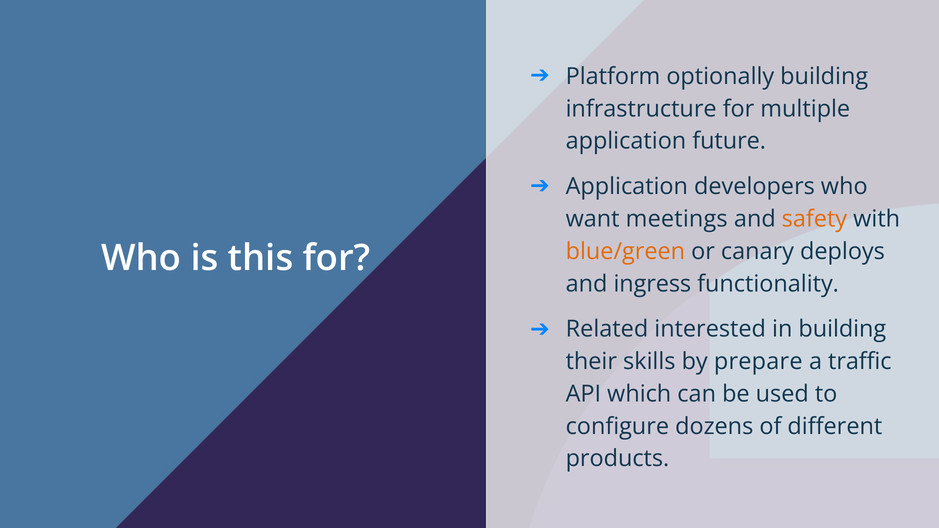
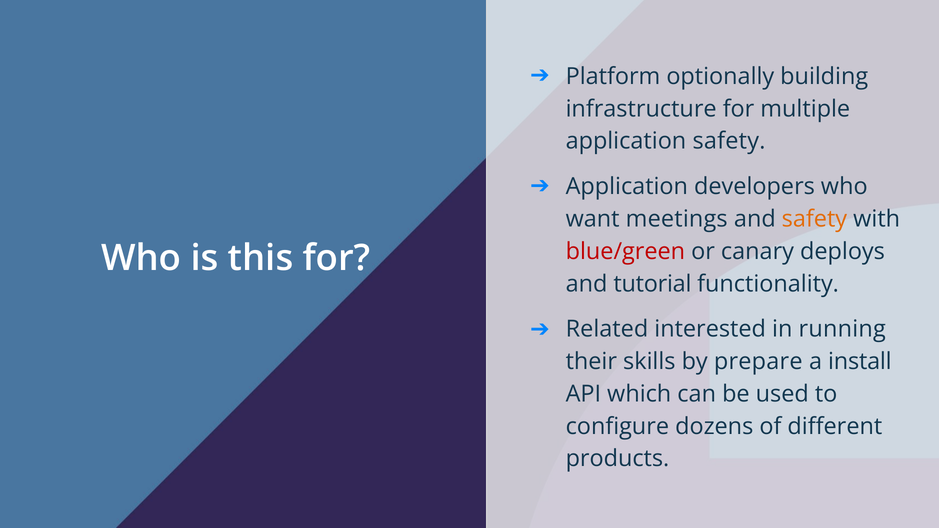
application future: future -> safety (729, 141)
blue/green colour: orange -> red (625, 252)
ingress: ingress -> tutorial (652, 284)
in building: building -> running (842, 329)
traffic: traffic -> install (860, 362)
